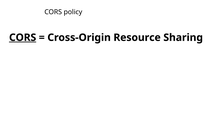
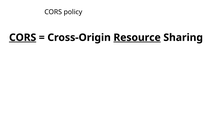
Resource underline: none -> present (137, 37)
